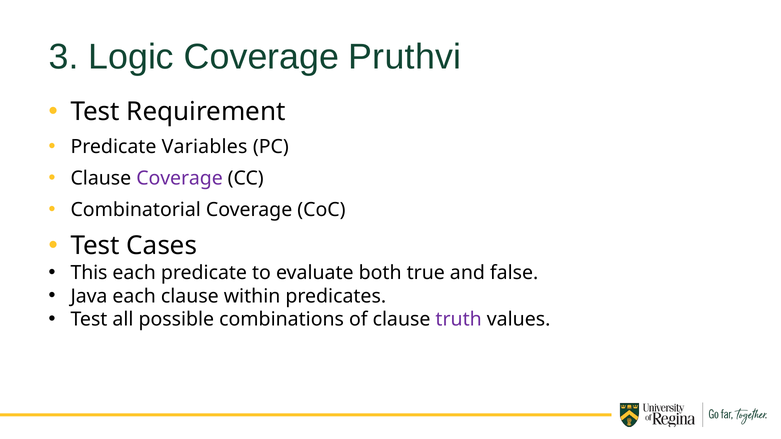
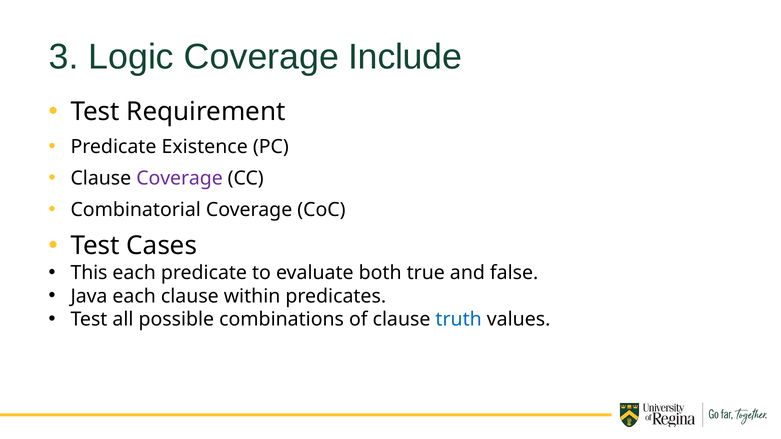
Pruthvi: Pruthvi -> Include (405, 57)
Variables: Variables -> Existence (205, 147)
truth colour: purple -> blue (459, 320)
